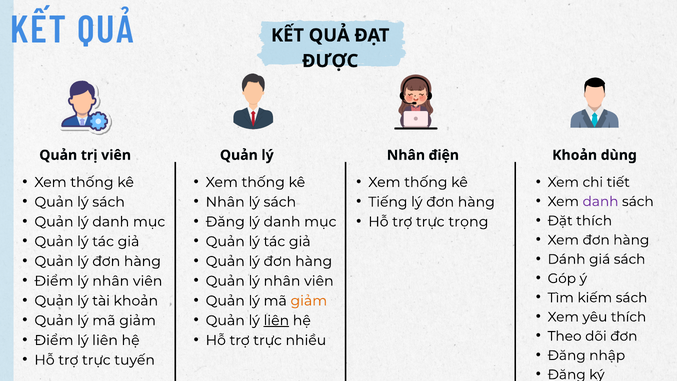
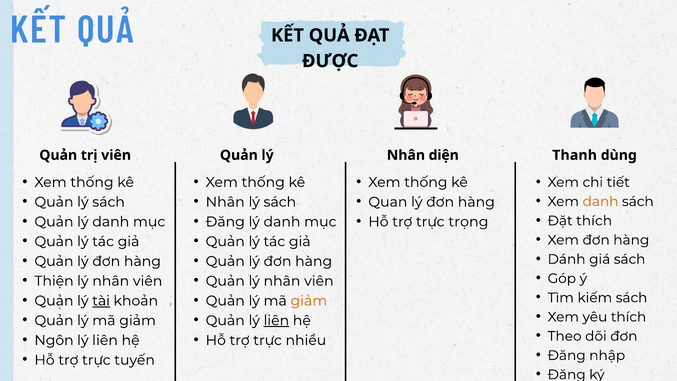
điện: điện -> diện (444, 155)
viên Khoản: Khoản -> Thanh (575, 155)
danh colour: purple -> orange (601, 201)
Tiếng: Tiếng -> Quan (388, 202)
Điểm: Điểm -> Thiện (54, 281)
tài underline: none -> present (101, 301)
Điểm: Điểm -> Ngôn (54, 340)
